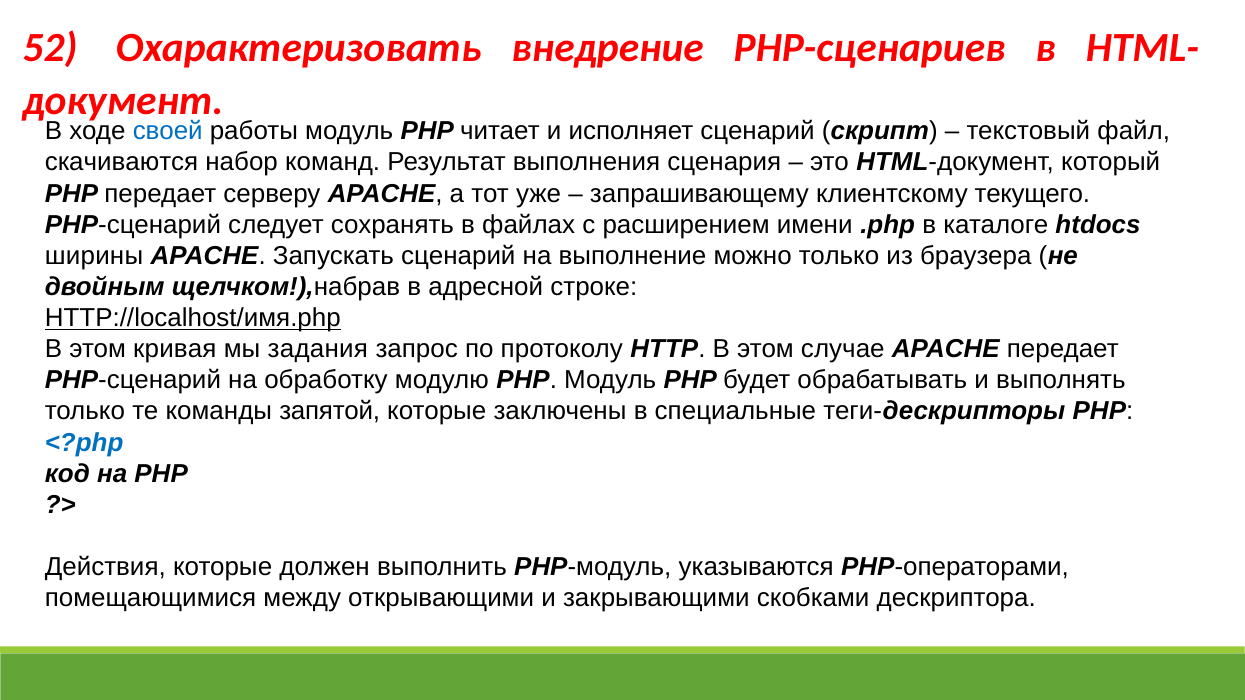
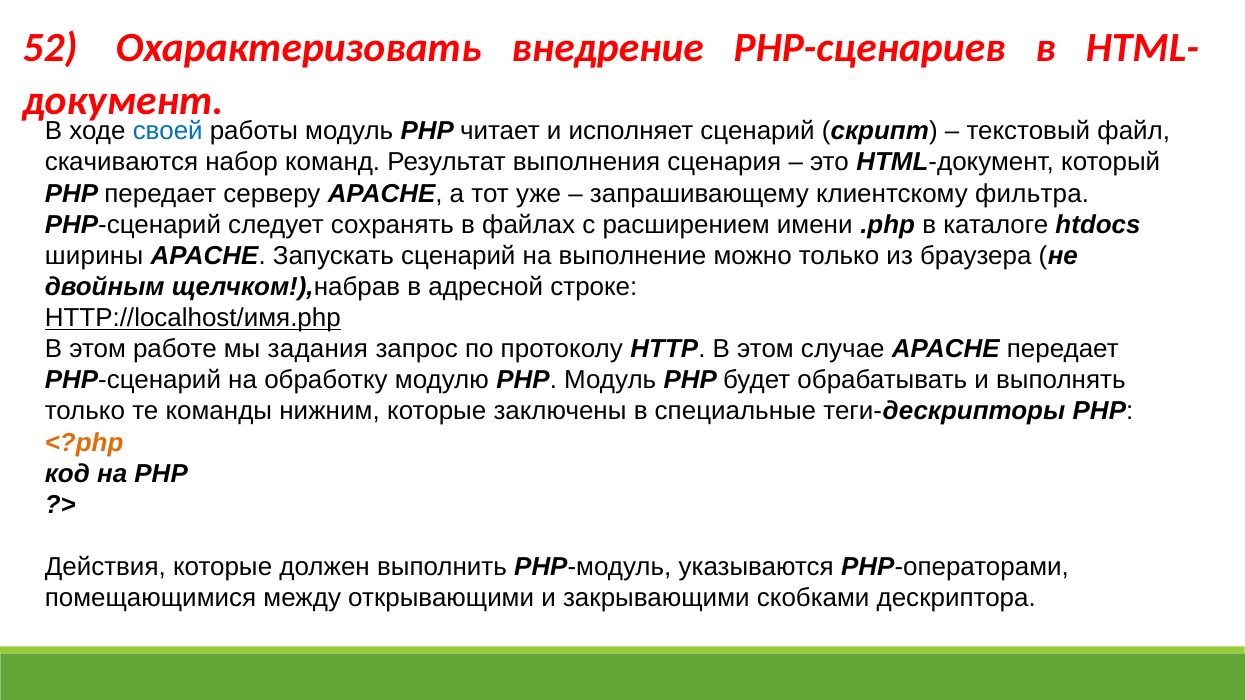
текущего: текущего -> фильтра (1032, 194)
кривая: кривая -> работе (175, 349)
запятой: запятой -> нижним (330, 412)
<?php colour: blue -> orange (84, 443)
